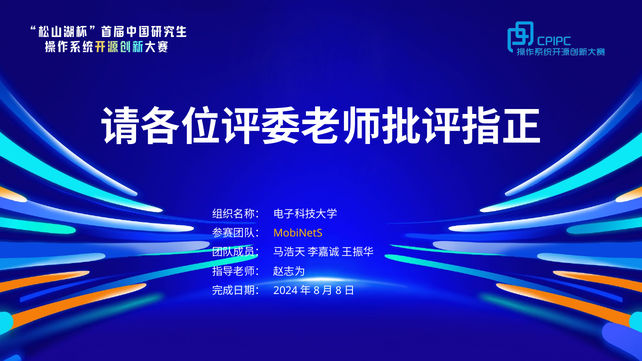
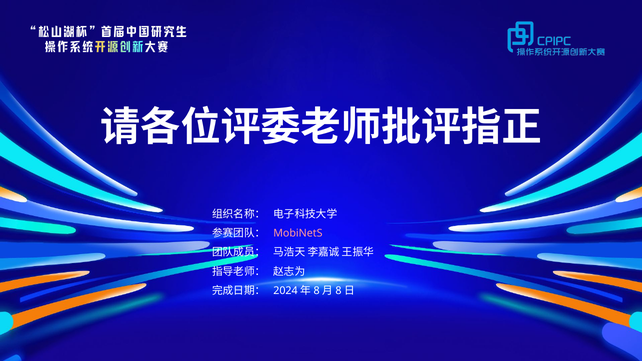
MobiNetS colour: yellow -> pink (298, 233)
